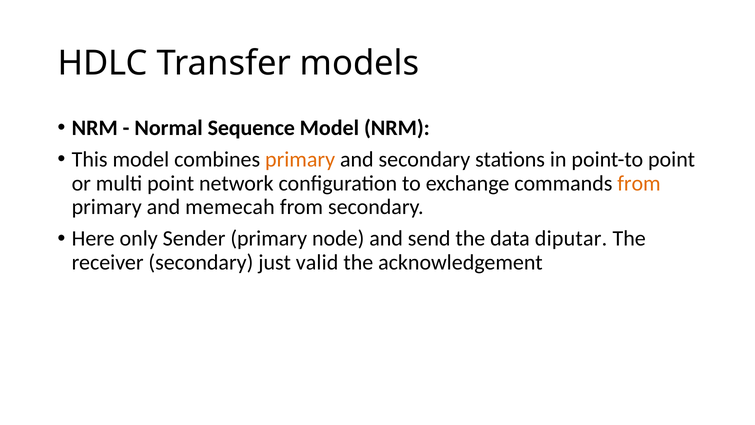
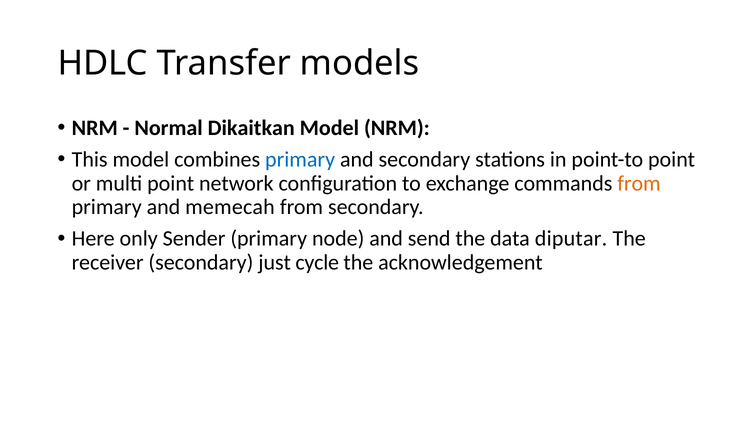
Sequence: Sequence -> Dikaitkan (251, 128)
primary colour: orange -> blue (300, 159)
valid: valid -> cycle (317, 262)
